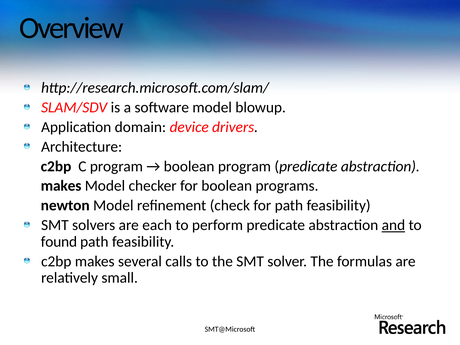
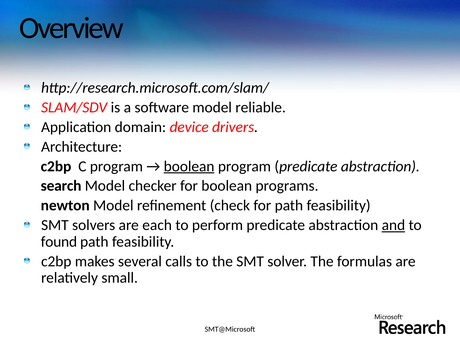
blowup: blowup -> reliable (261, 107)
boolean underline: none -> present (189, 166)
makes: makes -> search (61, 186)
